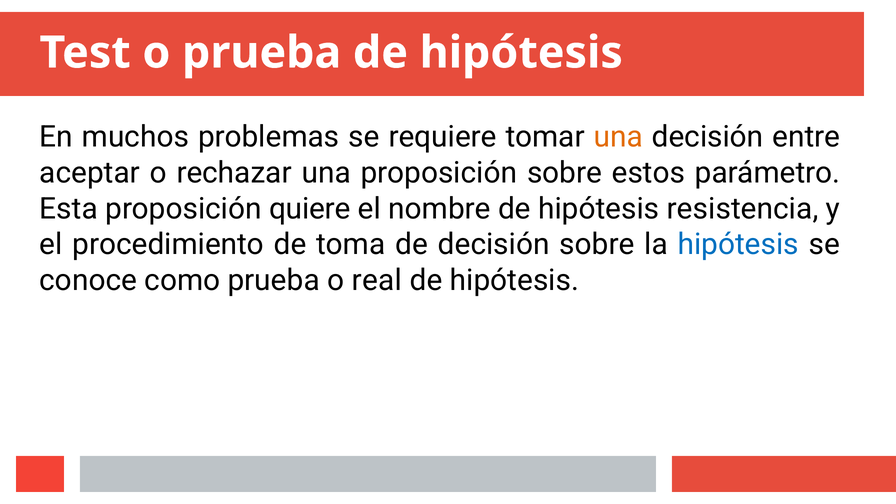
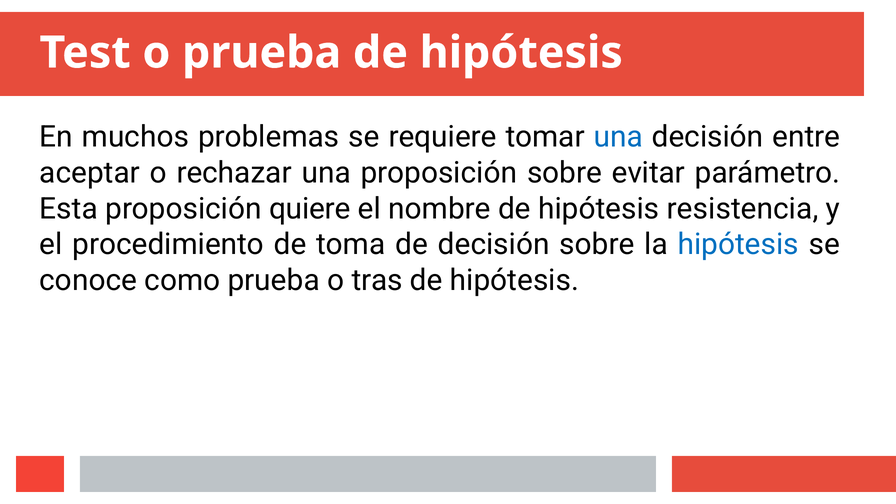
una colour: orange -> blue (618, 137)
estos: estos -> evitar (648, 173)
real: real -> tras (377, 280)
